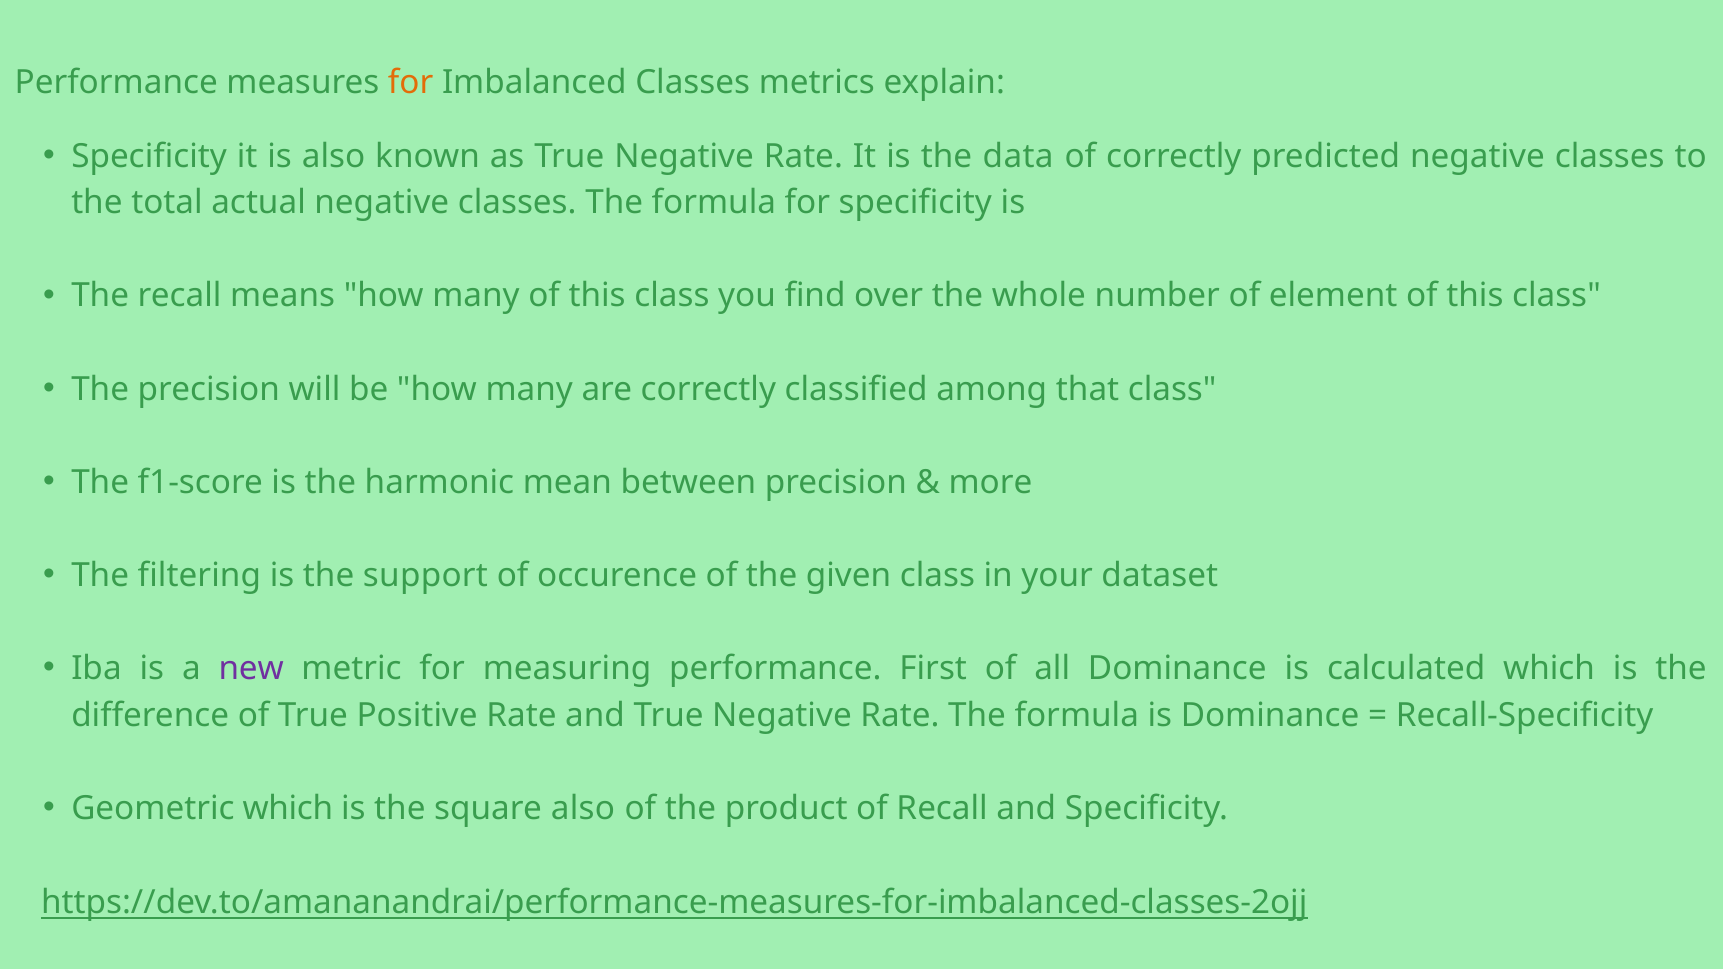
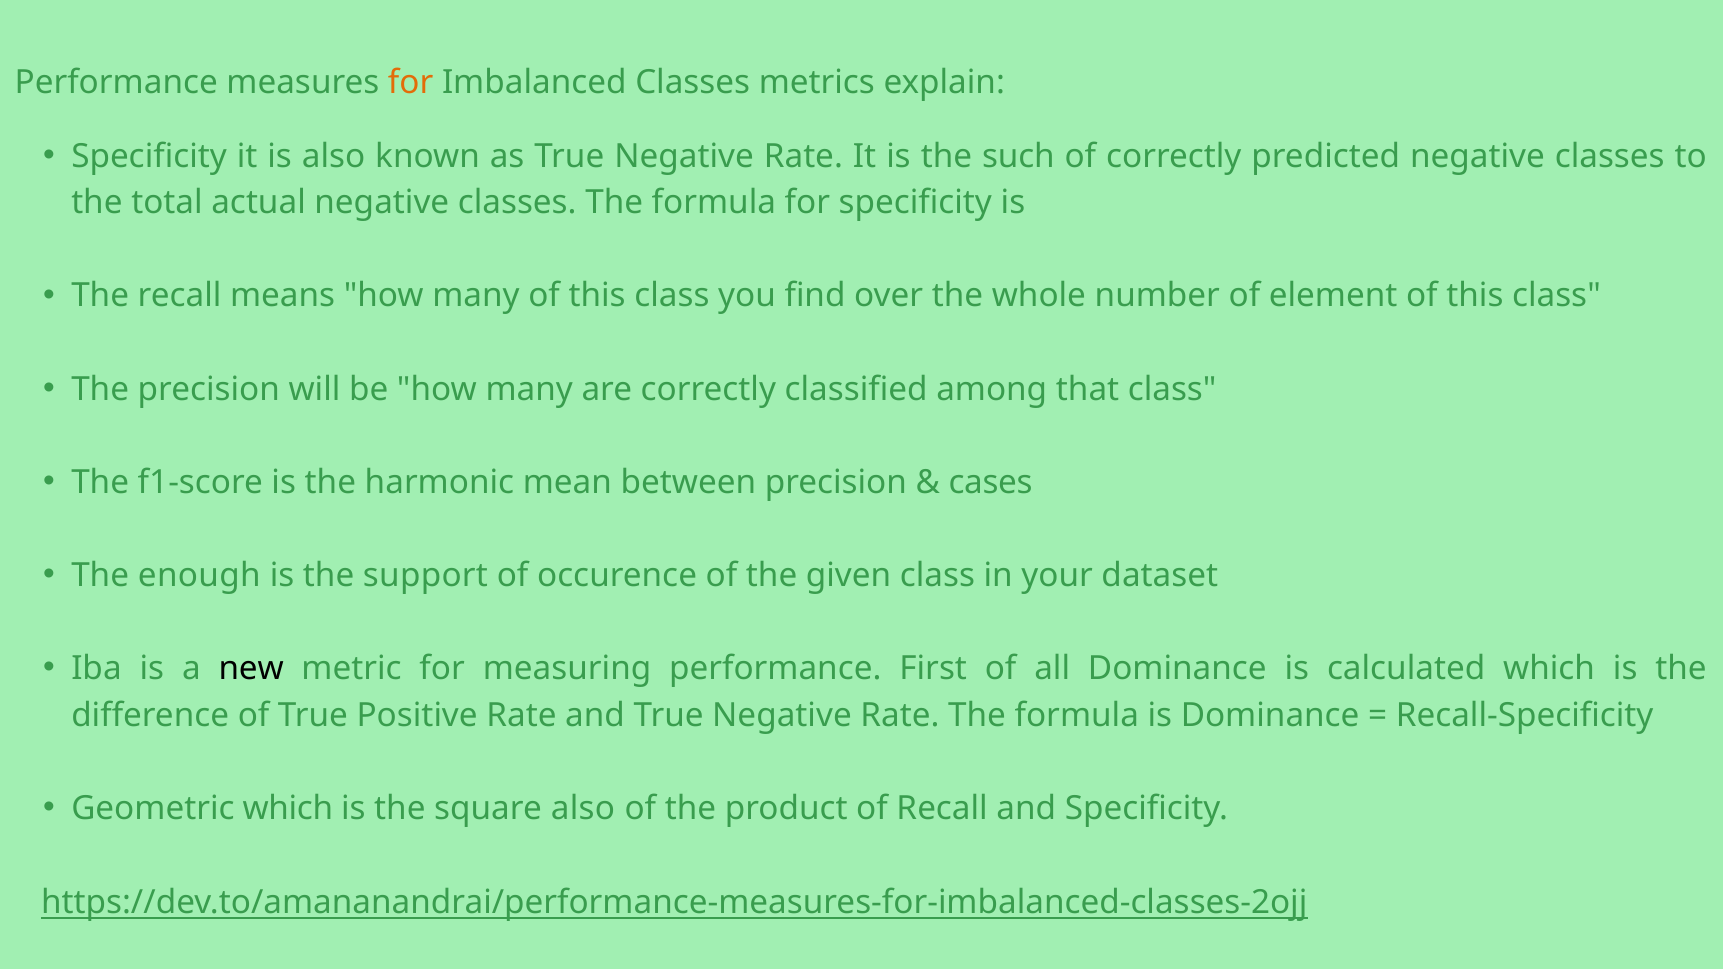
data: data -> such (1018, 156)
more: more -> cases (991, 482)
filtering: filtering -> enough (199, 575)
new colour: purple -> black (251, 669)
